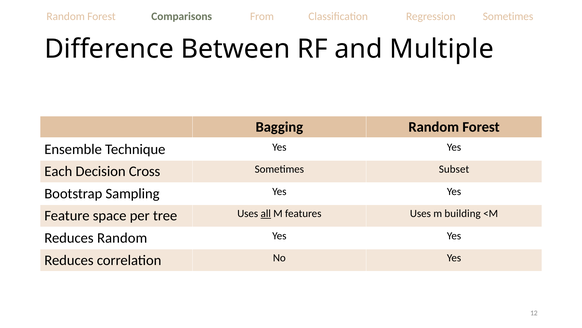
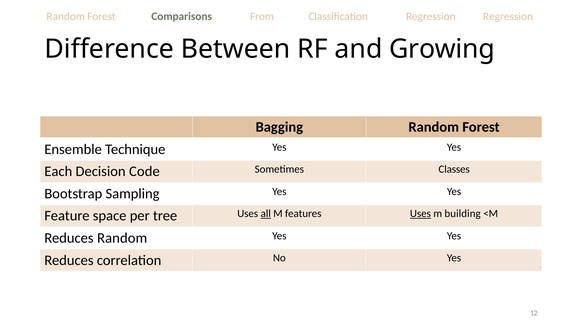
Regression Sometimes: Sometimes -> Regression (508, 16)
Multiple: Multiple -> Growing (442, 49)
Cross: Cross -> Code (144, 171)
Subset: Subset -> Classes (454, 169)
Uses underline: none -> present (420, 213)
